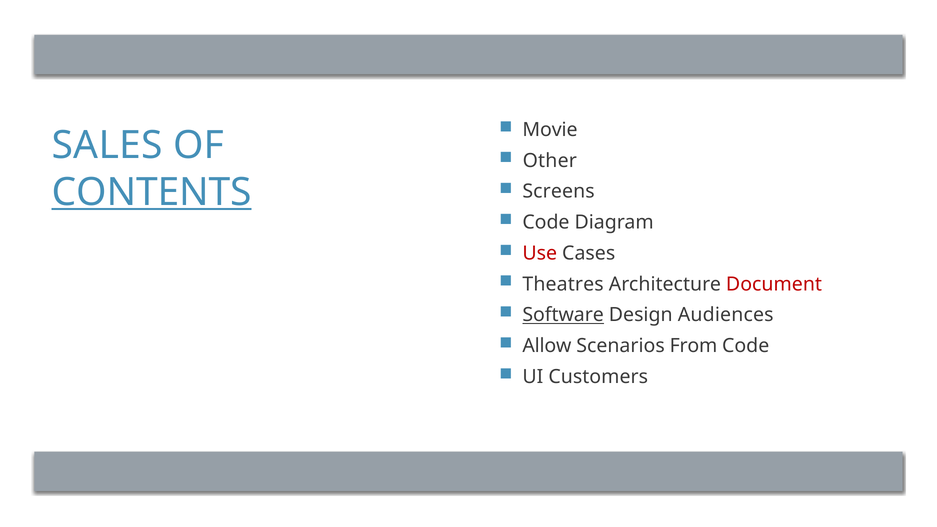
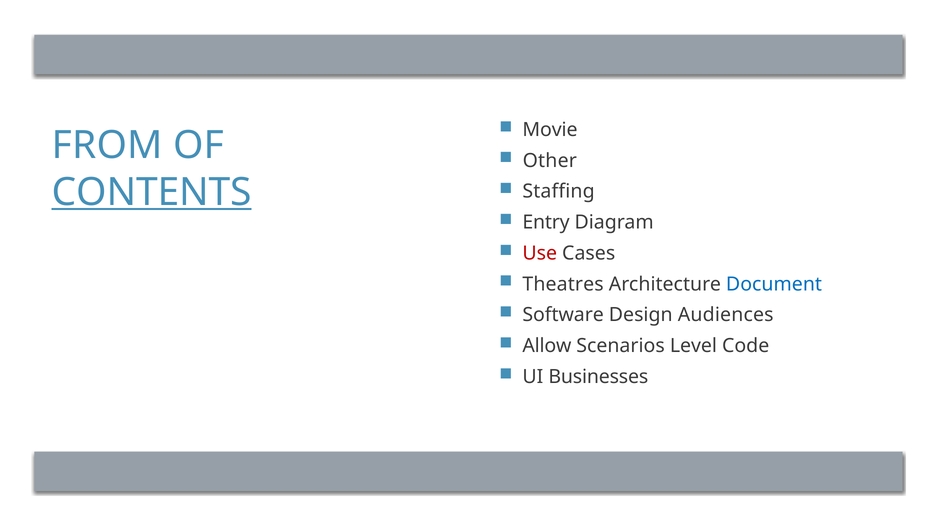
SALES: SALES -> FROM (107, 145)
Screens: Screens -> Staffing (559, 192)
Code: Code -> Entry (546, 222)
Document colour: red -> blue (774, 284)
Software underline: present -> none (563, 315)
From: From -> Level (693, 346)
Customers: Customers -> Businesses (598, 377)
